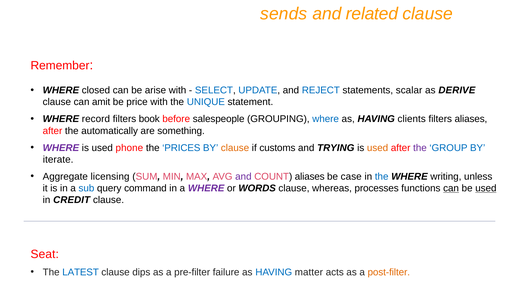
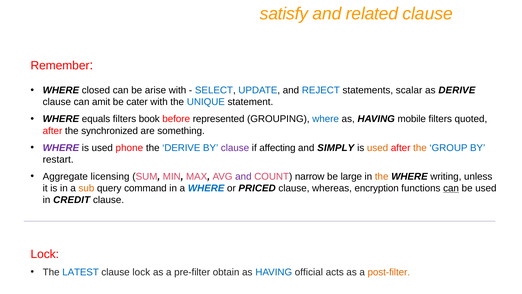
sends: sends -> satisfy (284, 14)
price: price -> cater (137, 102)
record: record -> equals (96, 119)
salespeople: salespeople -> represented (219, 119)
clients: clients -> mobile (412, 119)
filters aliases: aliases -> quoted (471, 119)
automatically: automatically -> synchronized (110, 131)
the PRICES: PRICES -> DERIVE (181, 148)
clause colour: orange -> purple (235, 148)
customs: customs -> affecting (277, 148)
TRYING: TRYING -> SIMPLY (336, 148)
the colour: purple -> orange (420, 148)
iterate: iterate -> restart (58, 159)
COUNT aliases: aliases -> narrow (310, 176)
case: case -> large (351, 176)
the colour: blue -> orange (382, 176)
sub colour: blue -> orange (86, 188)
WHERE colour: purple -> blue (206, 188)
WORDS: WORDS -> PRICED (257, 188)
processes: processes -> encryption (377, 188)
used underline: present -> none (486, 188)
Seat: Seat -> Lock (45, 254)
dips: dips -> lock (141, 272)
failure: failure -> obtain (226, 272)
matter: matter -> official (309, 272)
